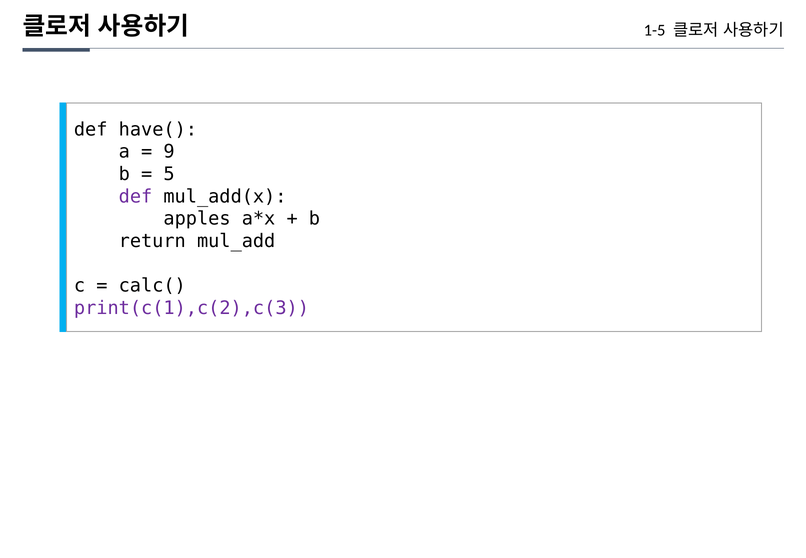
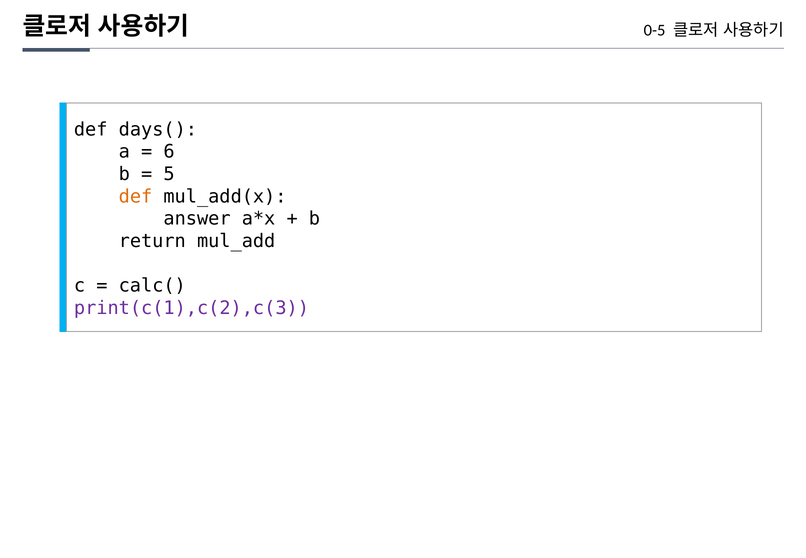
1-5: 1-5 -> 0-5 (655, 31)
have(: have( -> days( (158, 129)
9: 9 -> 6 (169, 152)
def colour: purple -> orange (135, 196)
apples: apples -> answer (197, 219)
